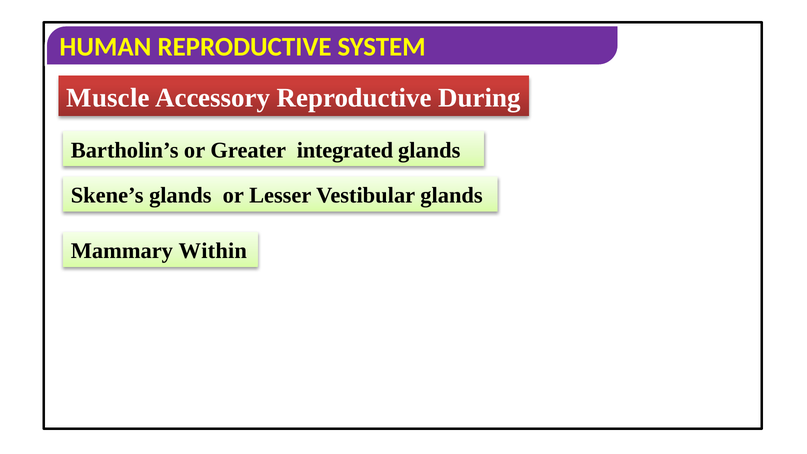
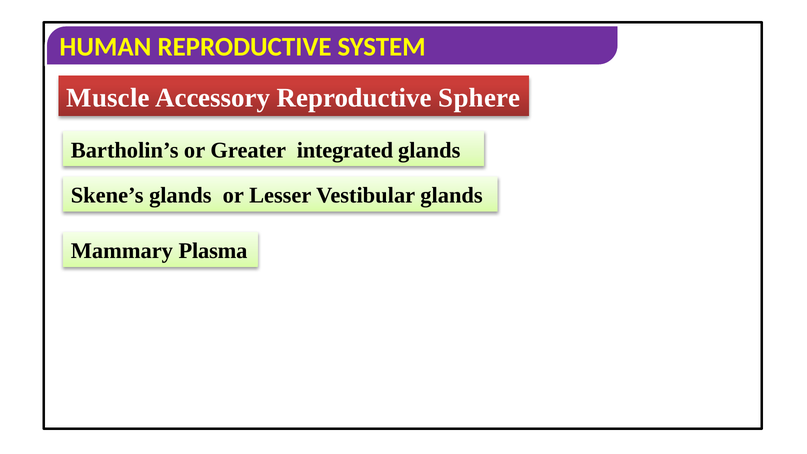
During: During -> Sphere (479, 98)
Within: Within -> Plasma (213, 251)
